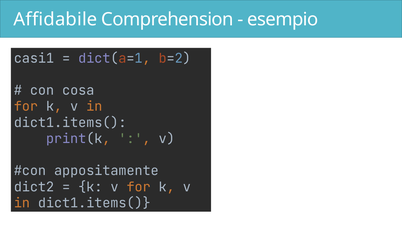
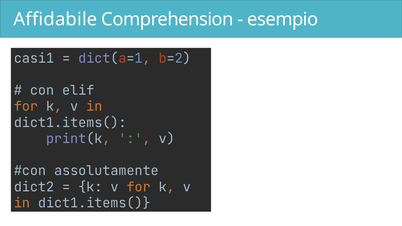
cosa: cosa -> elif (78, 91)
appositamente: appositamente -> assolutamente (106, 171)
